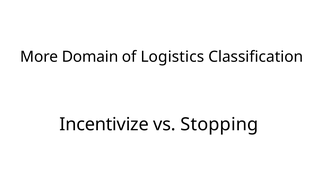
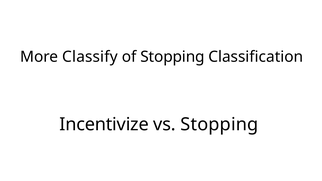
Domain: Domain -> Classify (90, 57)
of Logistics: Logistics -> Stopping (173, 57)
